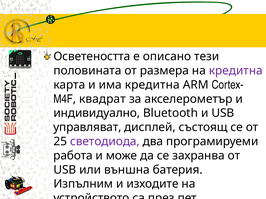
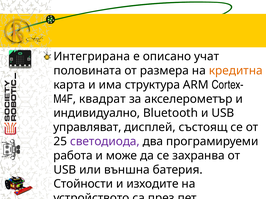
Осветеността: Осветеността -> Интегрирана (92, 57)
тези: тези -> учат (207, 57)
кредитна colour: purple -> orange (236, 71)
има кредитна: кредитна -> структура (152, 85)
Изпълним: Изпълним -> Стойности (83, 184)
